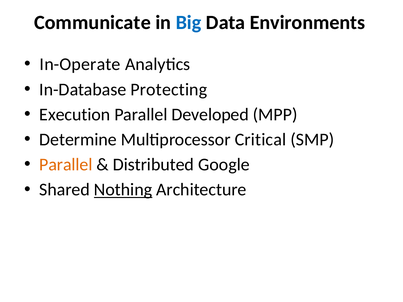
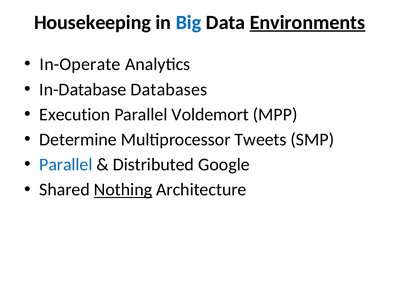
Communicate: Communicate -> Housekeeping (93, 22)
Environments underline: none -> present (307, 22)
Protecting: Protecting -> Databases (169, 90)
Developed: Developed -> Voldemort (210, 115)
Critical: Critical -> Tweets (261, 140)
Parallel colour: orange -> blue (66, 165)
